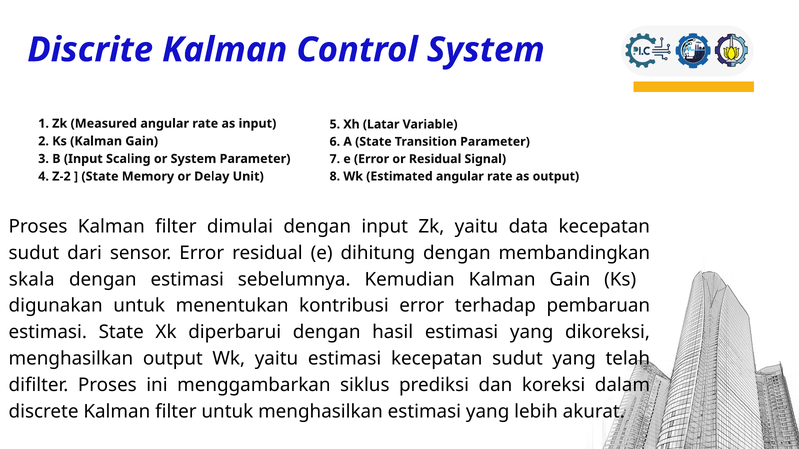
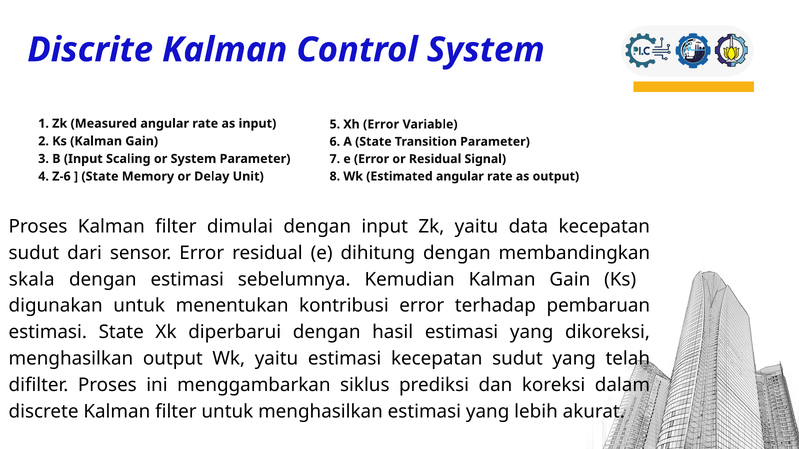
Xh Latar: Latar -> Error (381, 124)
Z-2: Z-2 -> Z-6 (61, 177)
